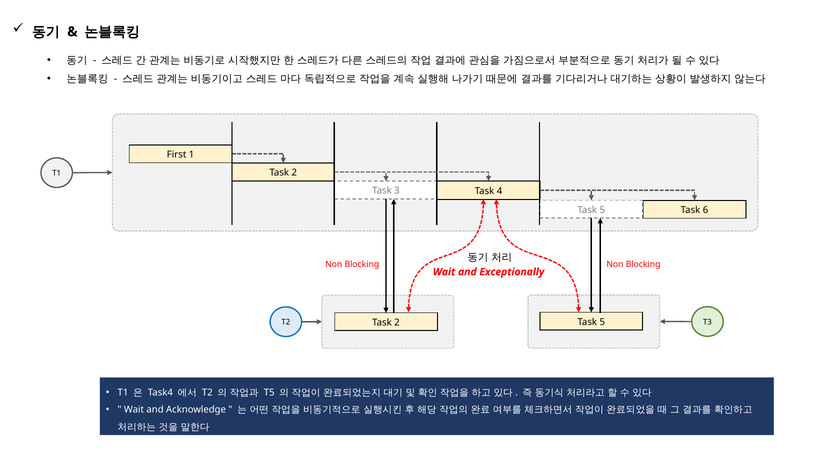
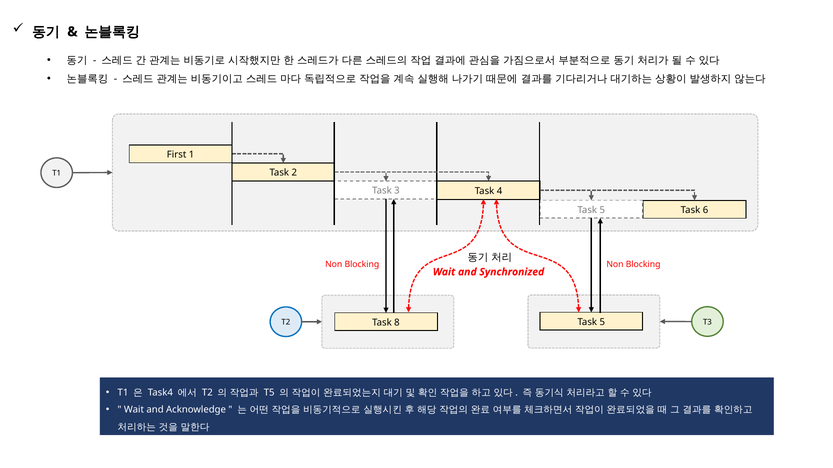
Exceptionally: Exceptionally -> Synchronized (512, 272)
2: 2 -> 8 (397, 323)
